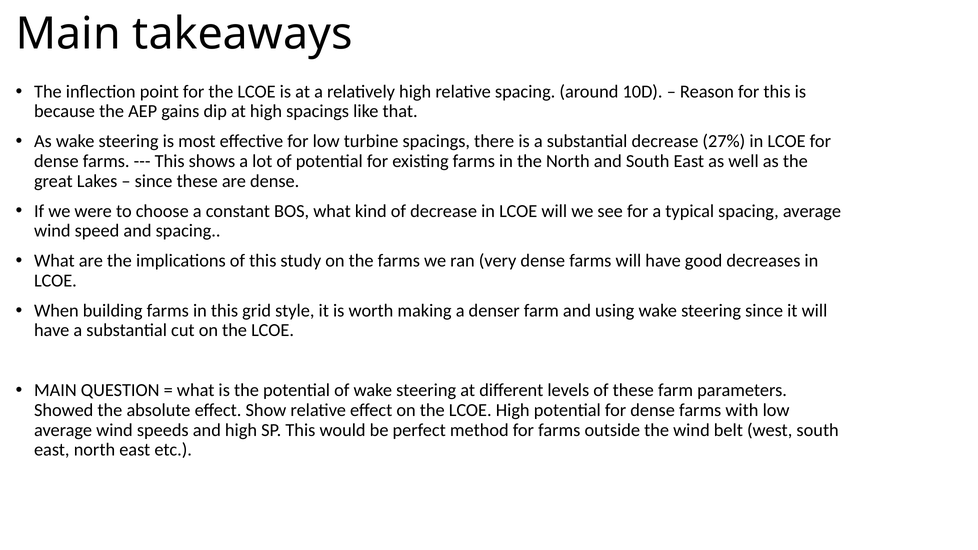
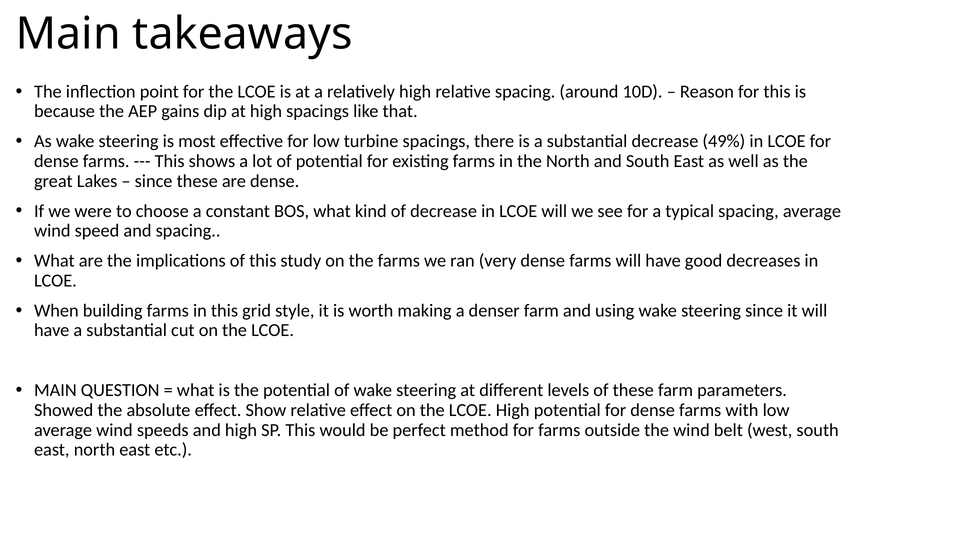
27%: 27% -> 49% (724, 141)
